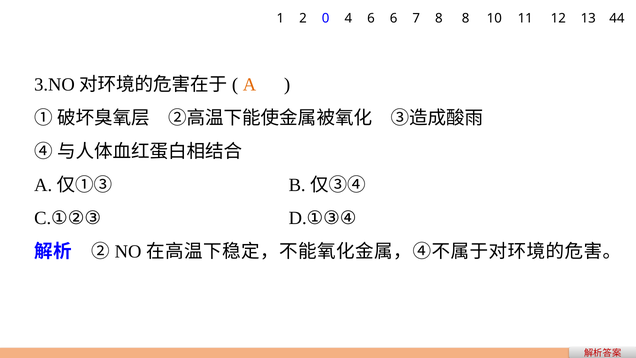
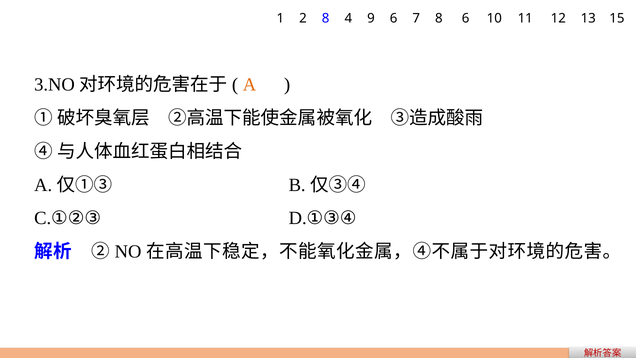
2 0: 0 -> 8 (326, 18)
4 6: 6 -> 9 (371, 18)
8 8: 8 -> 6 (466, 18)
44: 44 -> 15 (617, 18)
